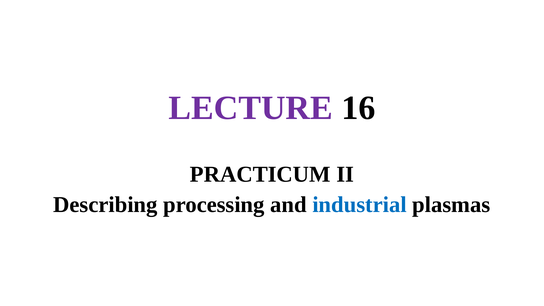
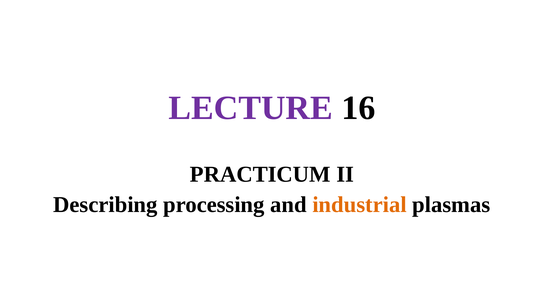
industrial colour: blue -> orange (360, 205)
